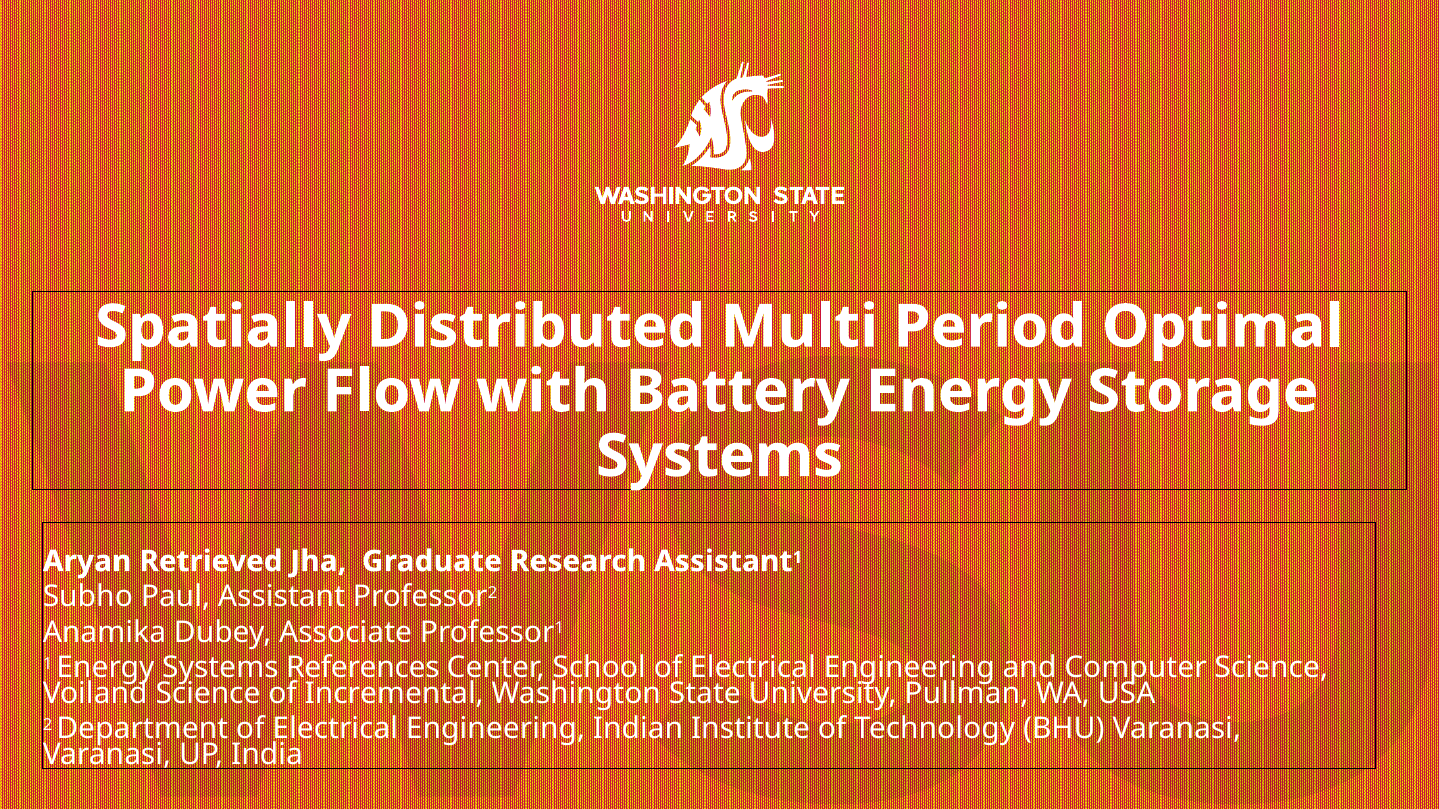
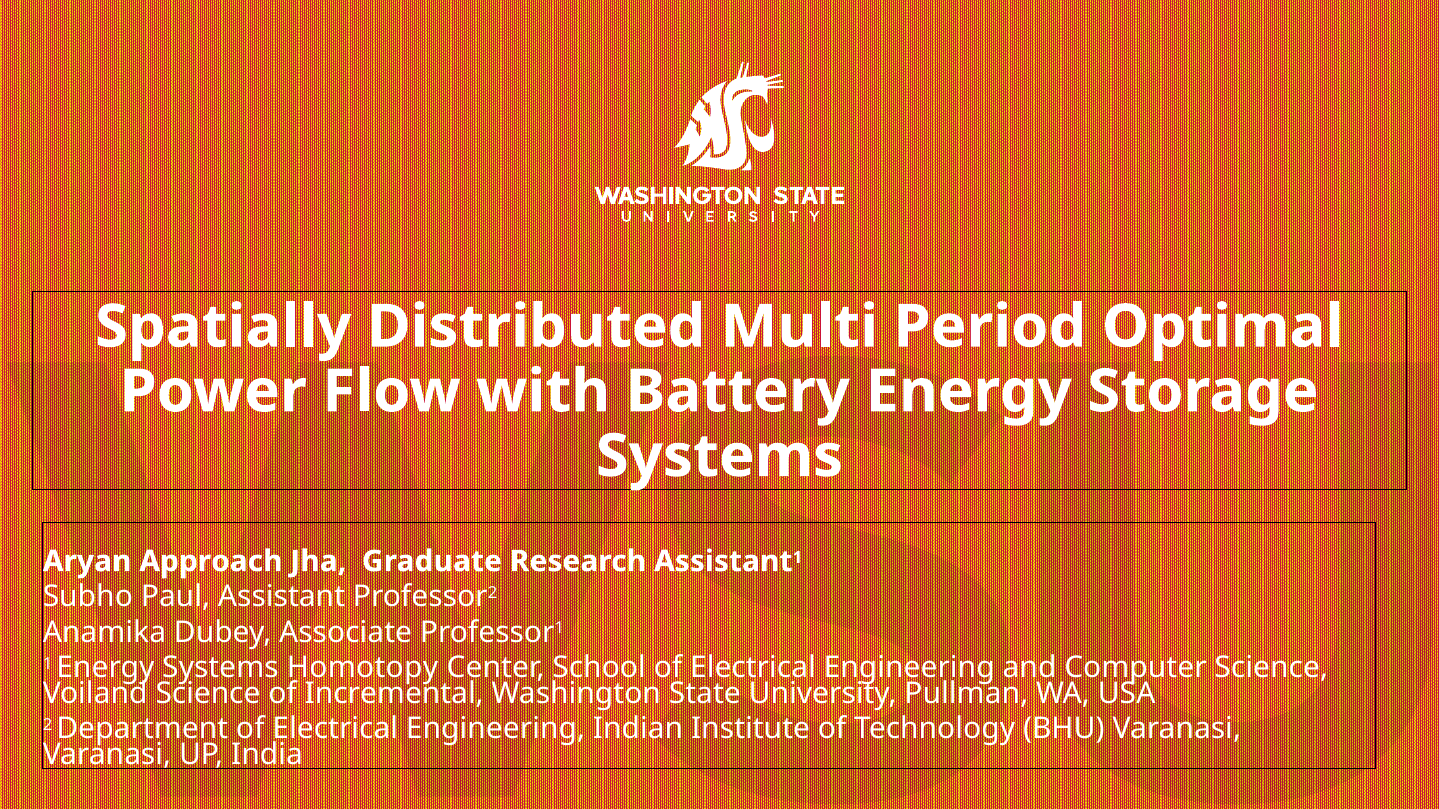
Retrieved: Retrieved -> Approach (211, 562)
References: References -> Homotopy (363, 668)
